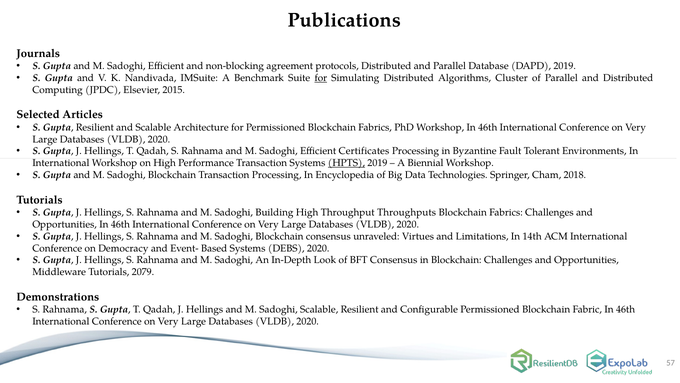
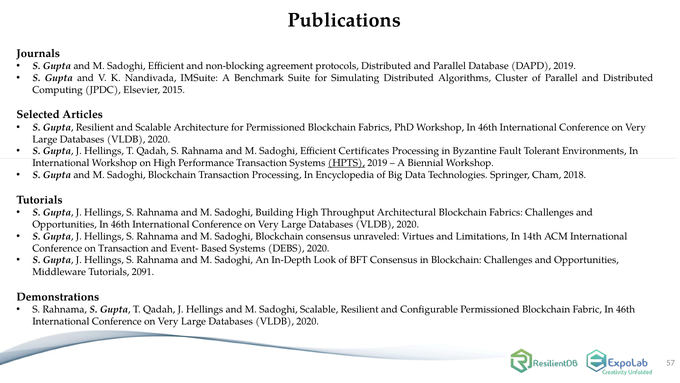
for underline: present -> none (321, 78)
Throughputs: Throughputs -> Architectural (407, 212)
on Democracy: Democracy -> Transaction (123, 248)
2079: 2079 -> 2091 (143, 272)
